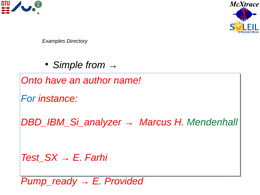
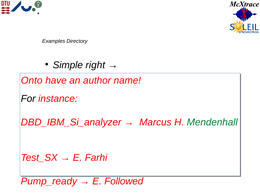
from: from -> right (95, 65)
For colour: blue -> black (28, 99)
Provided: Provided -> Followed (124, 181)
